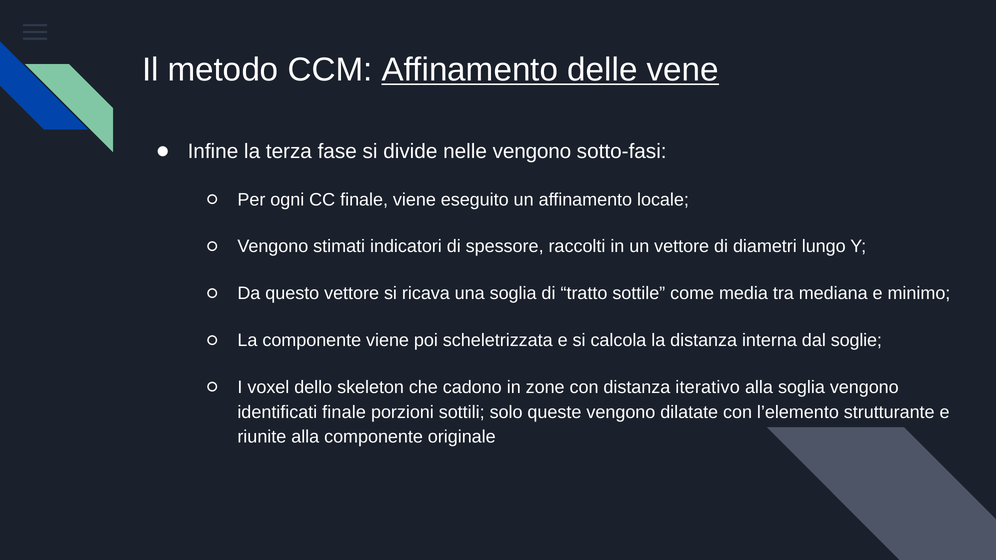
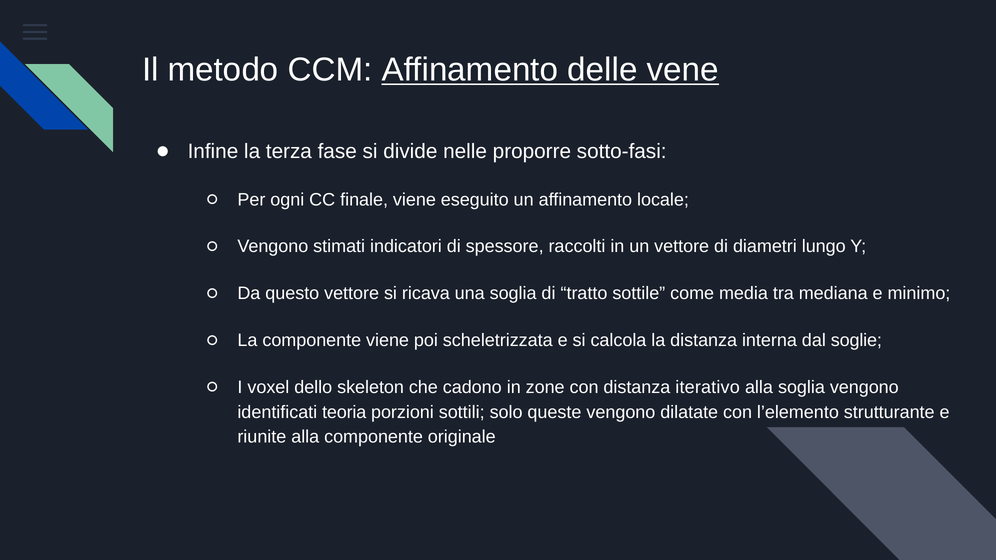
nelle vengono: vengono -> proporre (532, 151)
identificati finale: finale -> teoria (344, 412)
